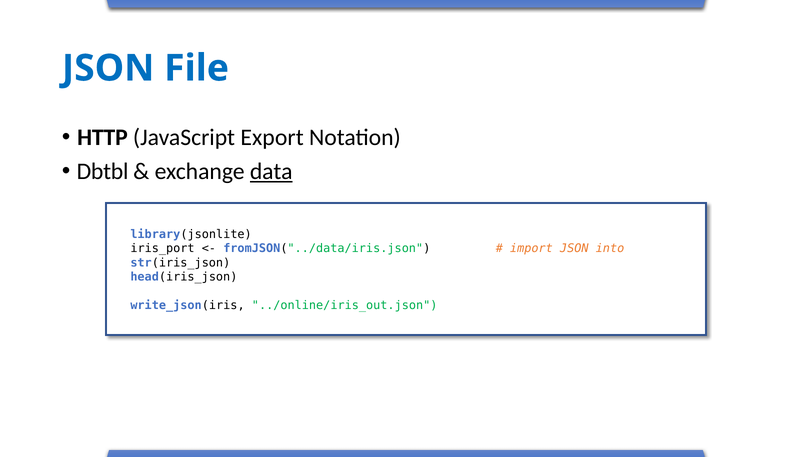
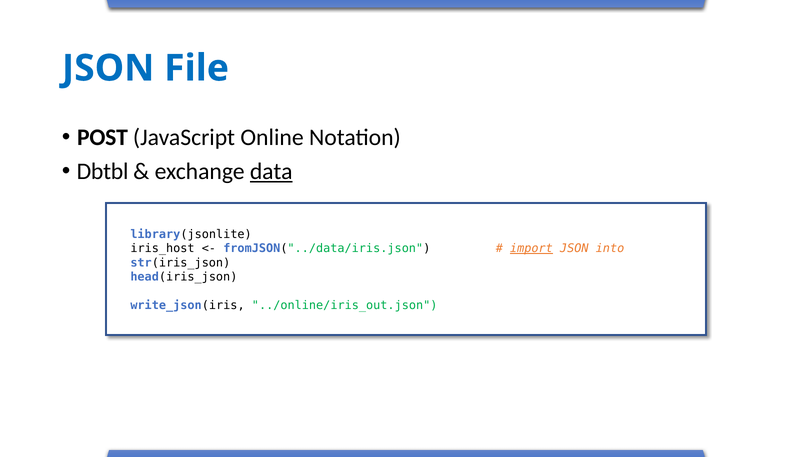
HTTP: HTTP -> POST (103, 137)
Export: Export -> Online (272, 137)
iris_port: iris_port -> iris_host (162, 248)
import underline: none -> present (531, 248)
